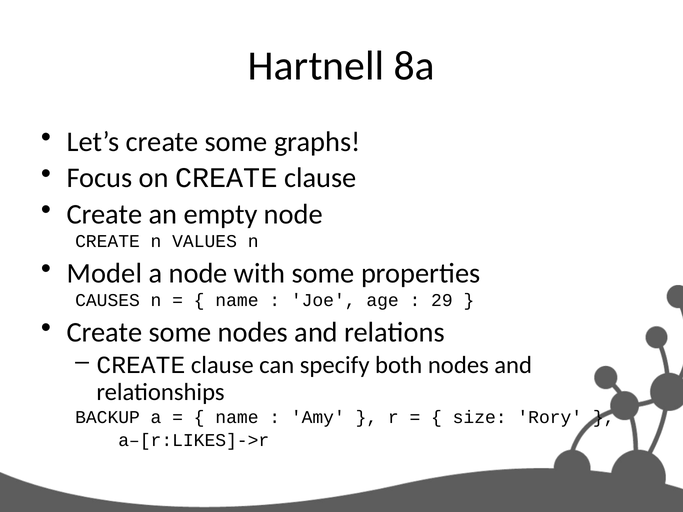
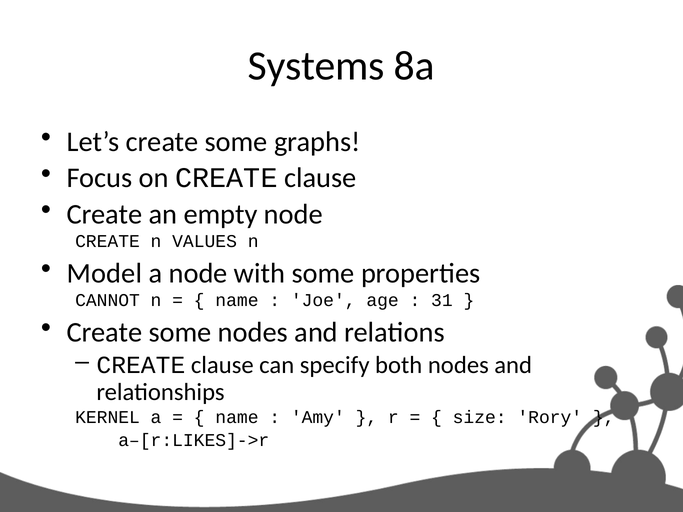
Hartnell: Hartnell -> Systems (316, 66)
CAUSES: CAUSES -> CANNOT (108, 301)
29: 29 -> 31 (442, 301)
BACKUP: BACKUP -> KERNEL (108, 418)
